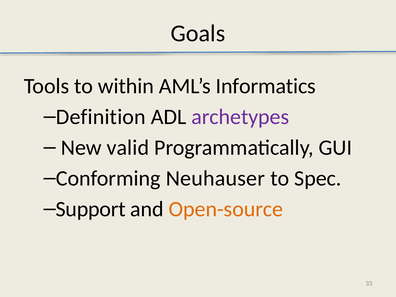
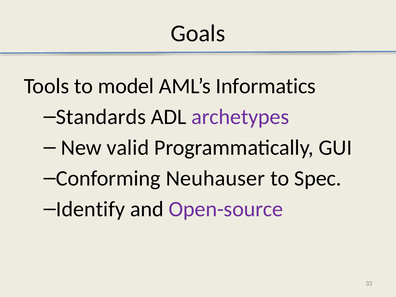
within: within -> model (126, 86)
Definition: Definition -> Standards (101, 117)
Support: Support -> Identify (90, 209)
Open-source colour: orange -> purple (226, 209)
